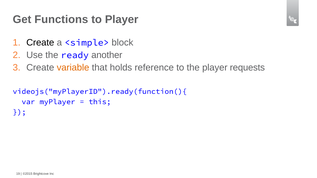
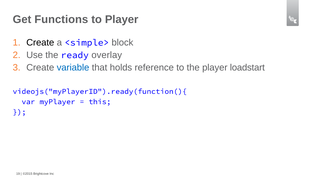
another: another -> overlay (107, 55)
variable colour: orange -> blue (73, 68)
requests: requests -> loadstart (247, 68)
